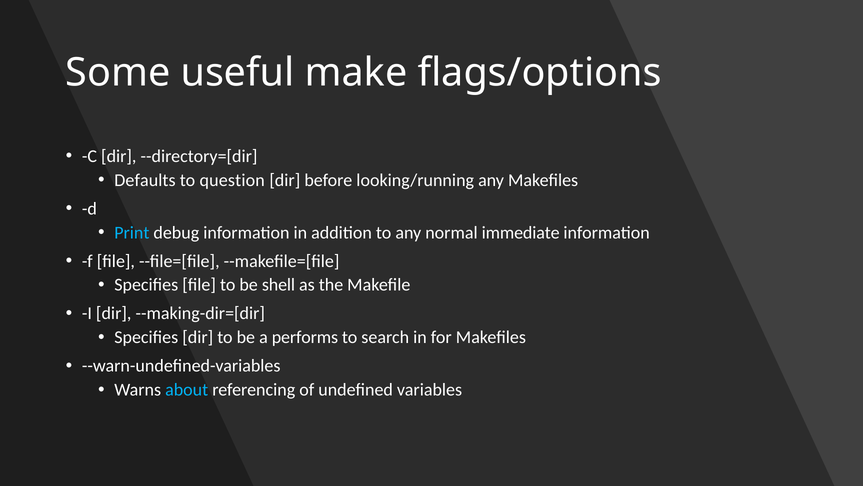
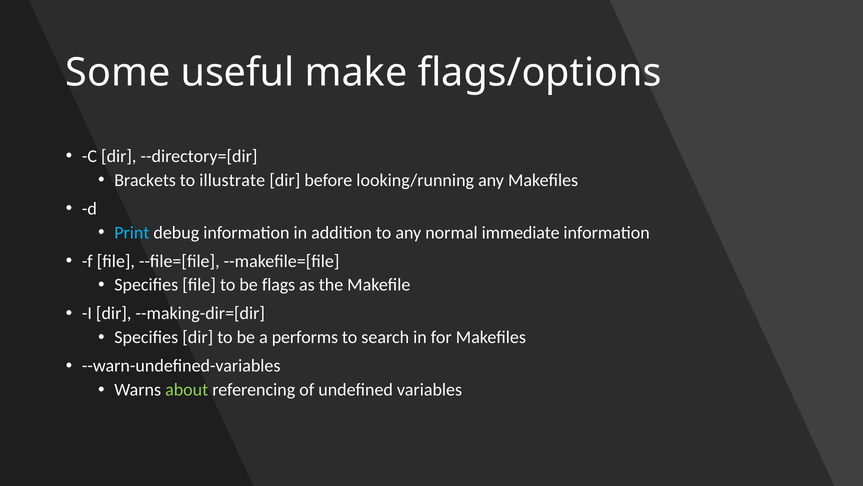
Defaults: Defaults -> Brackets (145, 180)
question: question -> illustrate (232, 180)
shell: shell -> flags (279, 285)
about colour: light blue -> light green (187, 389)
